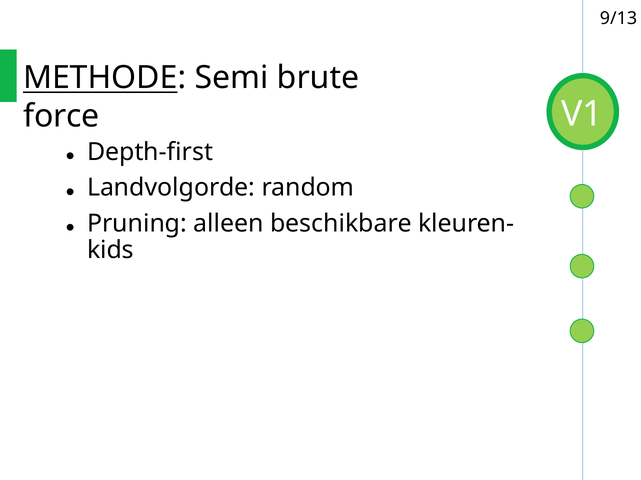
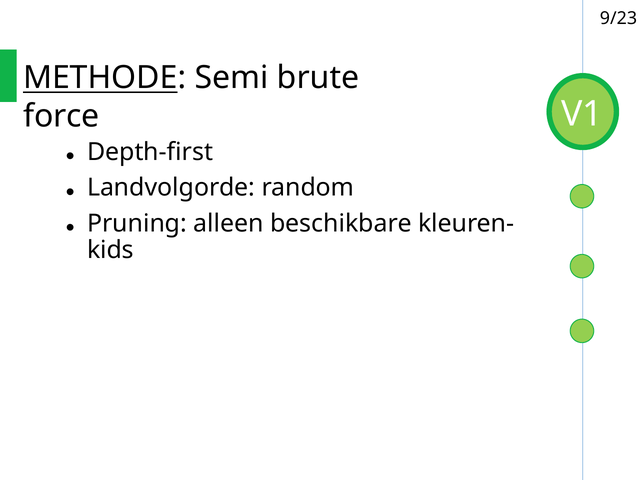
9/13: 9/13 -> 9/23 (618, 19)
